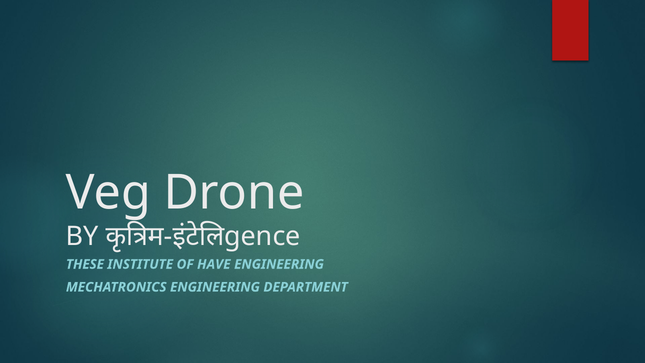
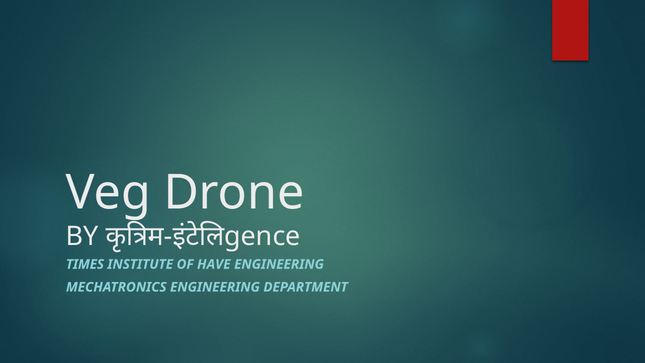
THESE: THESE -> TIMES (85, 264)
